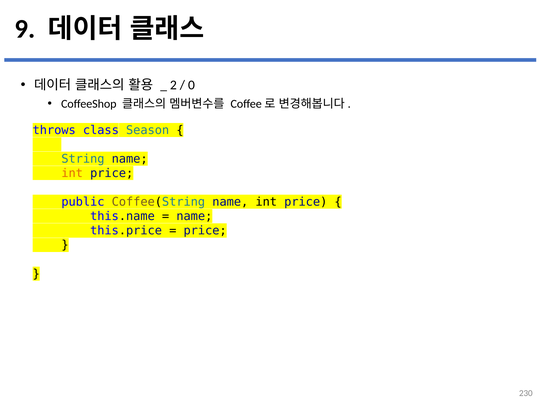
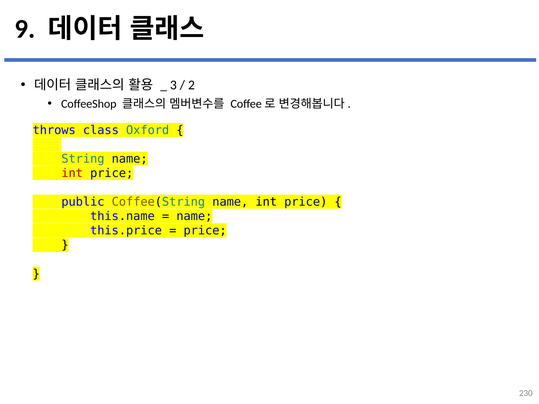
2: 2 -> 3 (173, 85)
0: 0 -> 2 (191, 85)
Season: Season -> Oxford (148, 130)
int colour: orange -> red (72, 173)
